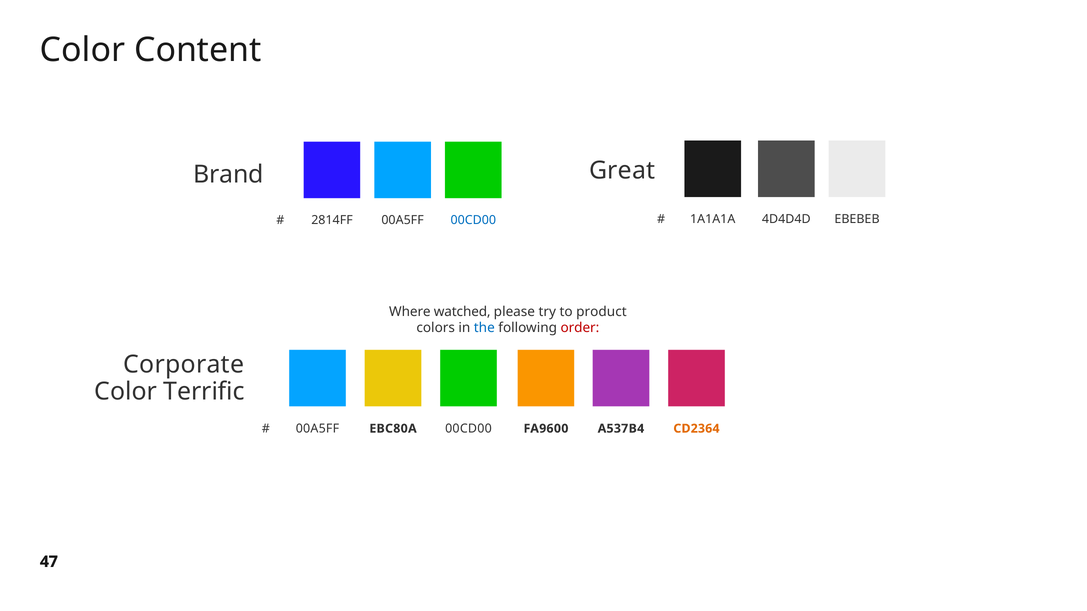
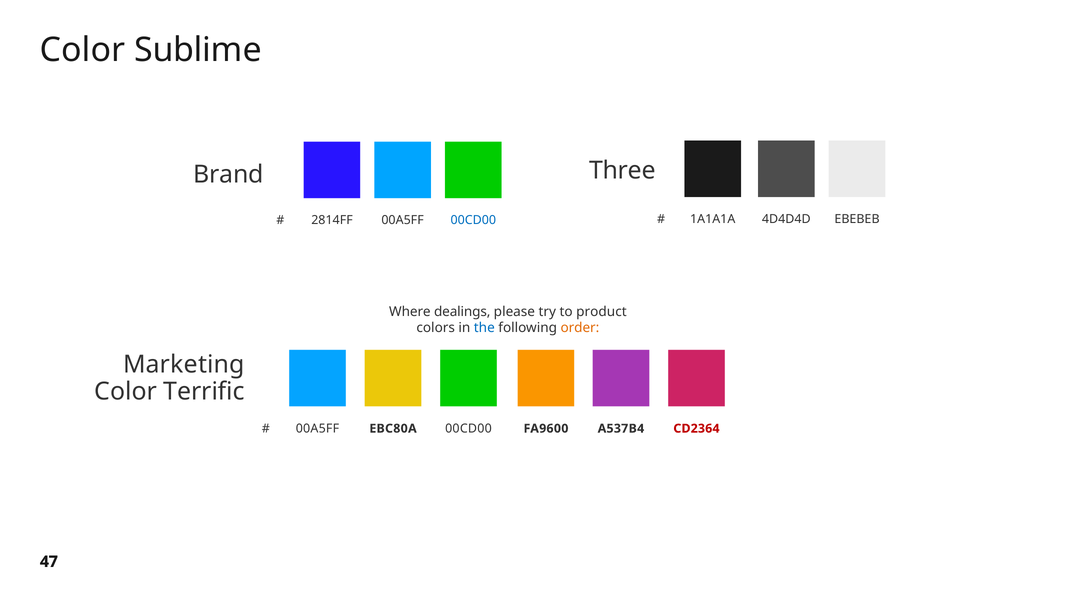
Content: Content -> Sublime (198, 50)
Great: Great -> Three (622, 171)
watched: watched -> dealings (462, 312)
order colour: red -> orange (580, 328)
Corporate: Corporate -> Marketing (184, 365)
CD2364 colour: orange -> red (696, 429)
